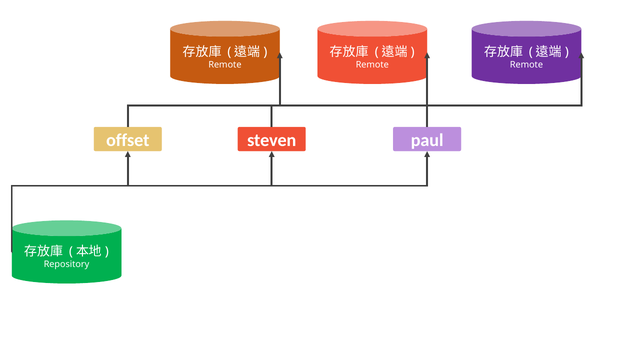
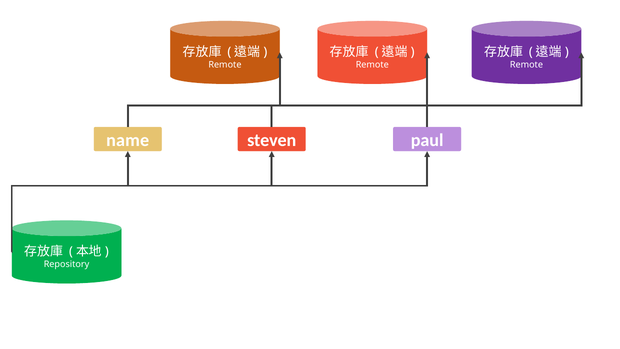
offset: offset -> name (128, 140)
